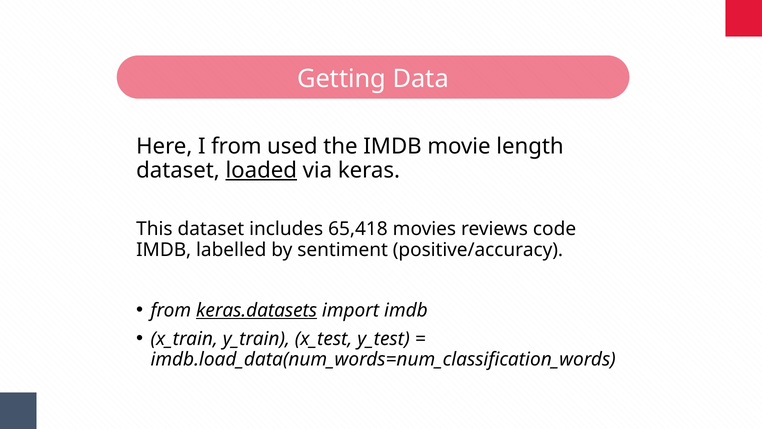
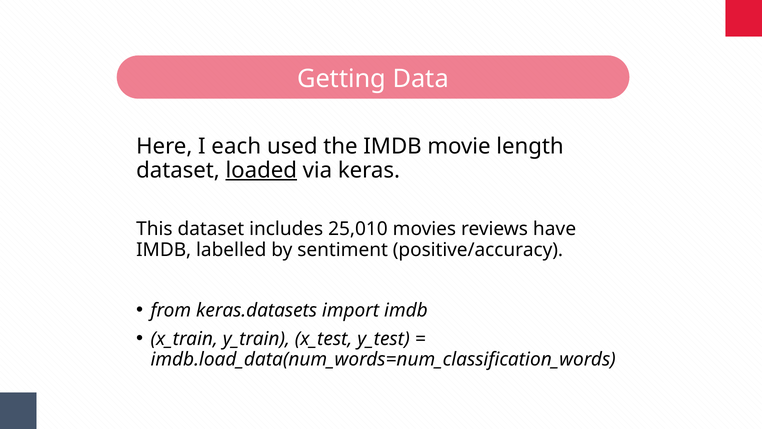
I from: from -> each (236, 146)
65,418: 65,418 -> 25,010 (358, 229)
code: code -> have (555, 229)
keras.datasets underline: present -> none (257, 310)
